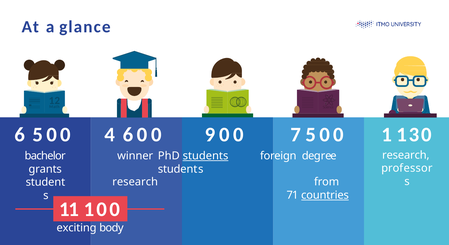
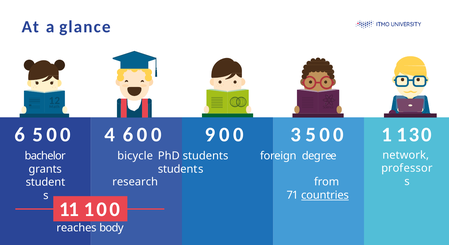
7: 7 -> 3 (296, 134)
research: research -> network (406, 155)
winner: winner -> bicycle (135, 156)
students underline: present -> none (206, 156)
exciting: exciting -> reaches (76, 228)
